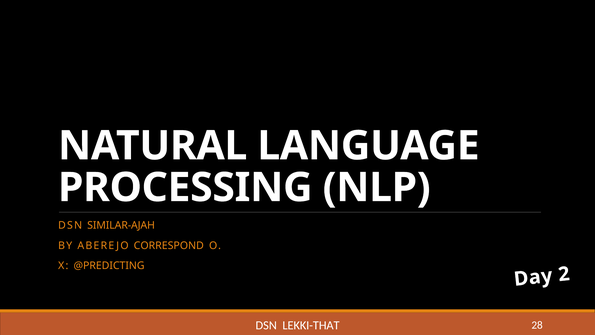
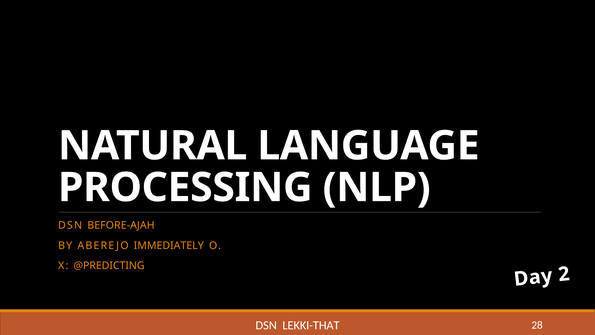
SIMILAR-AJAH: SIMILAR-AJAH -> BEFORE-AJAH (121, 225)
CORRESPOND: CORRESPOND -> IMMEDIATELY (169, 245)
